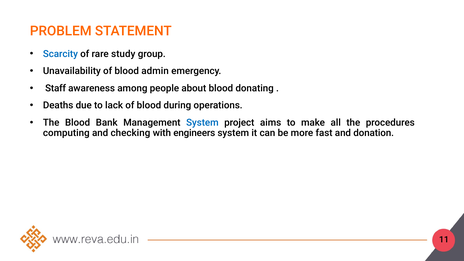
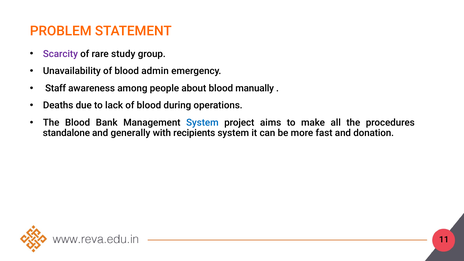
Scarcity colour: blue -> purple (60, 54)
donating: donating -> manually (255, 88)
computing: computing -> standalone (66, 133)
checking: checking -> generally (130, 133)
engineers: engineers -> recipients (194, 133)
